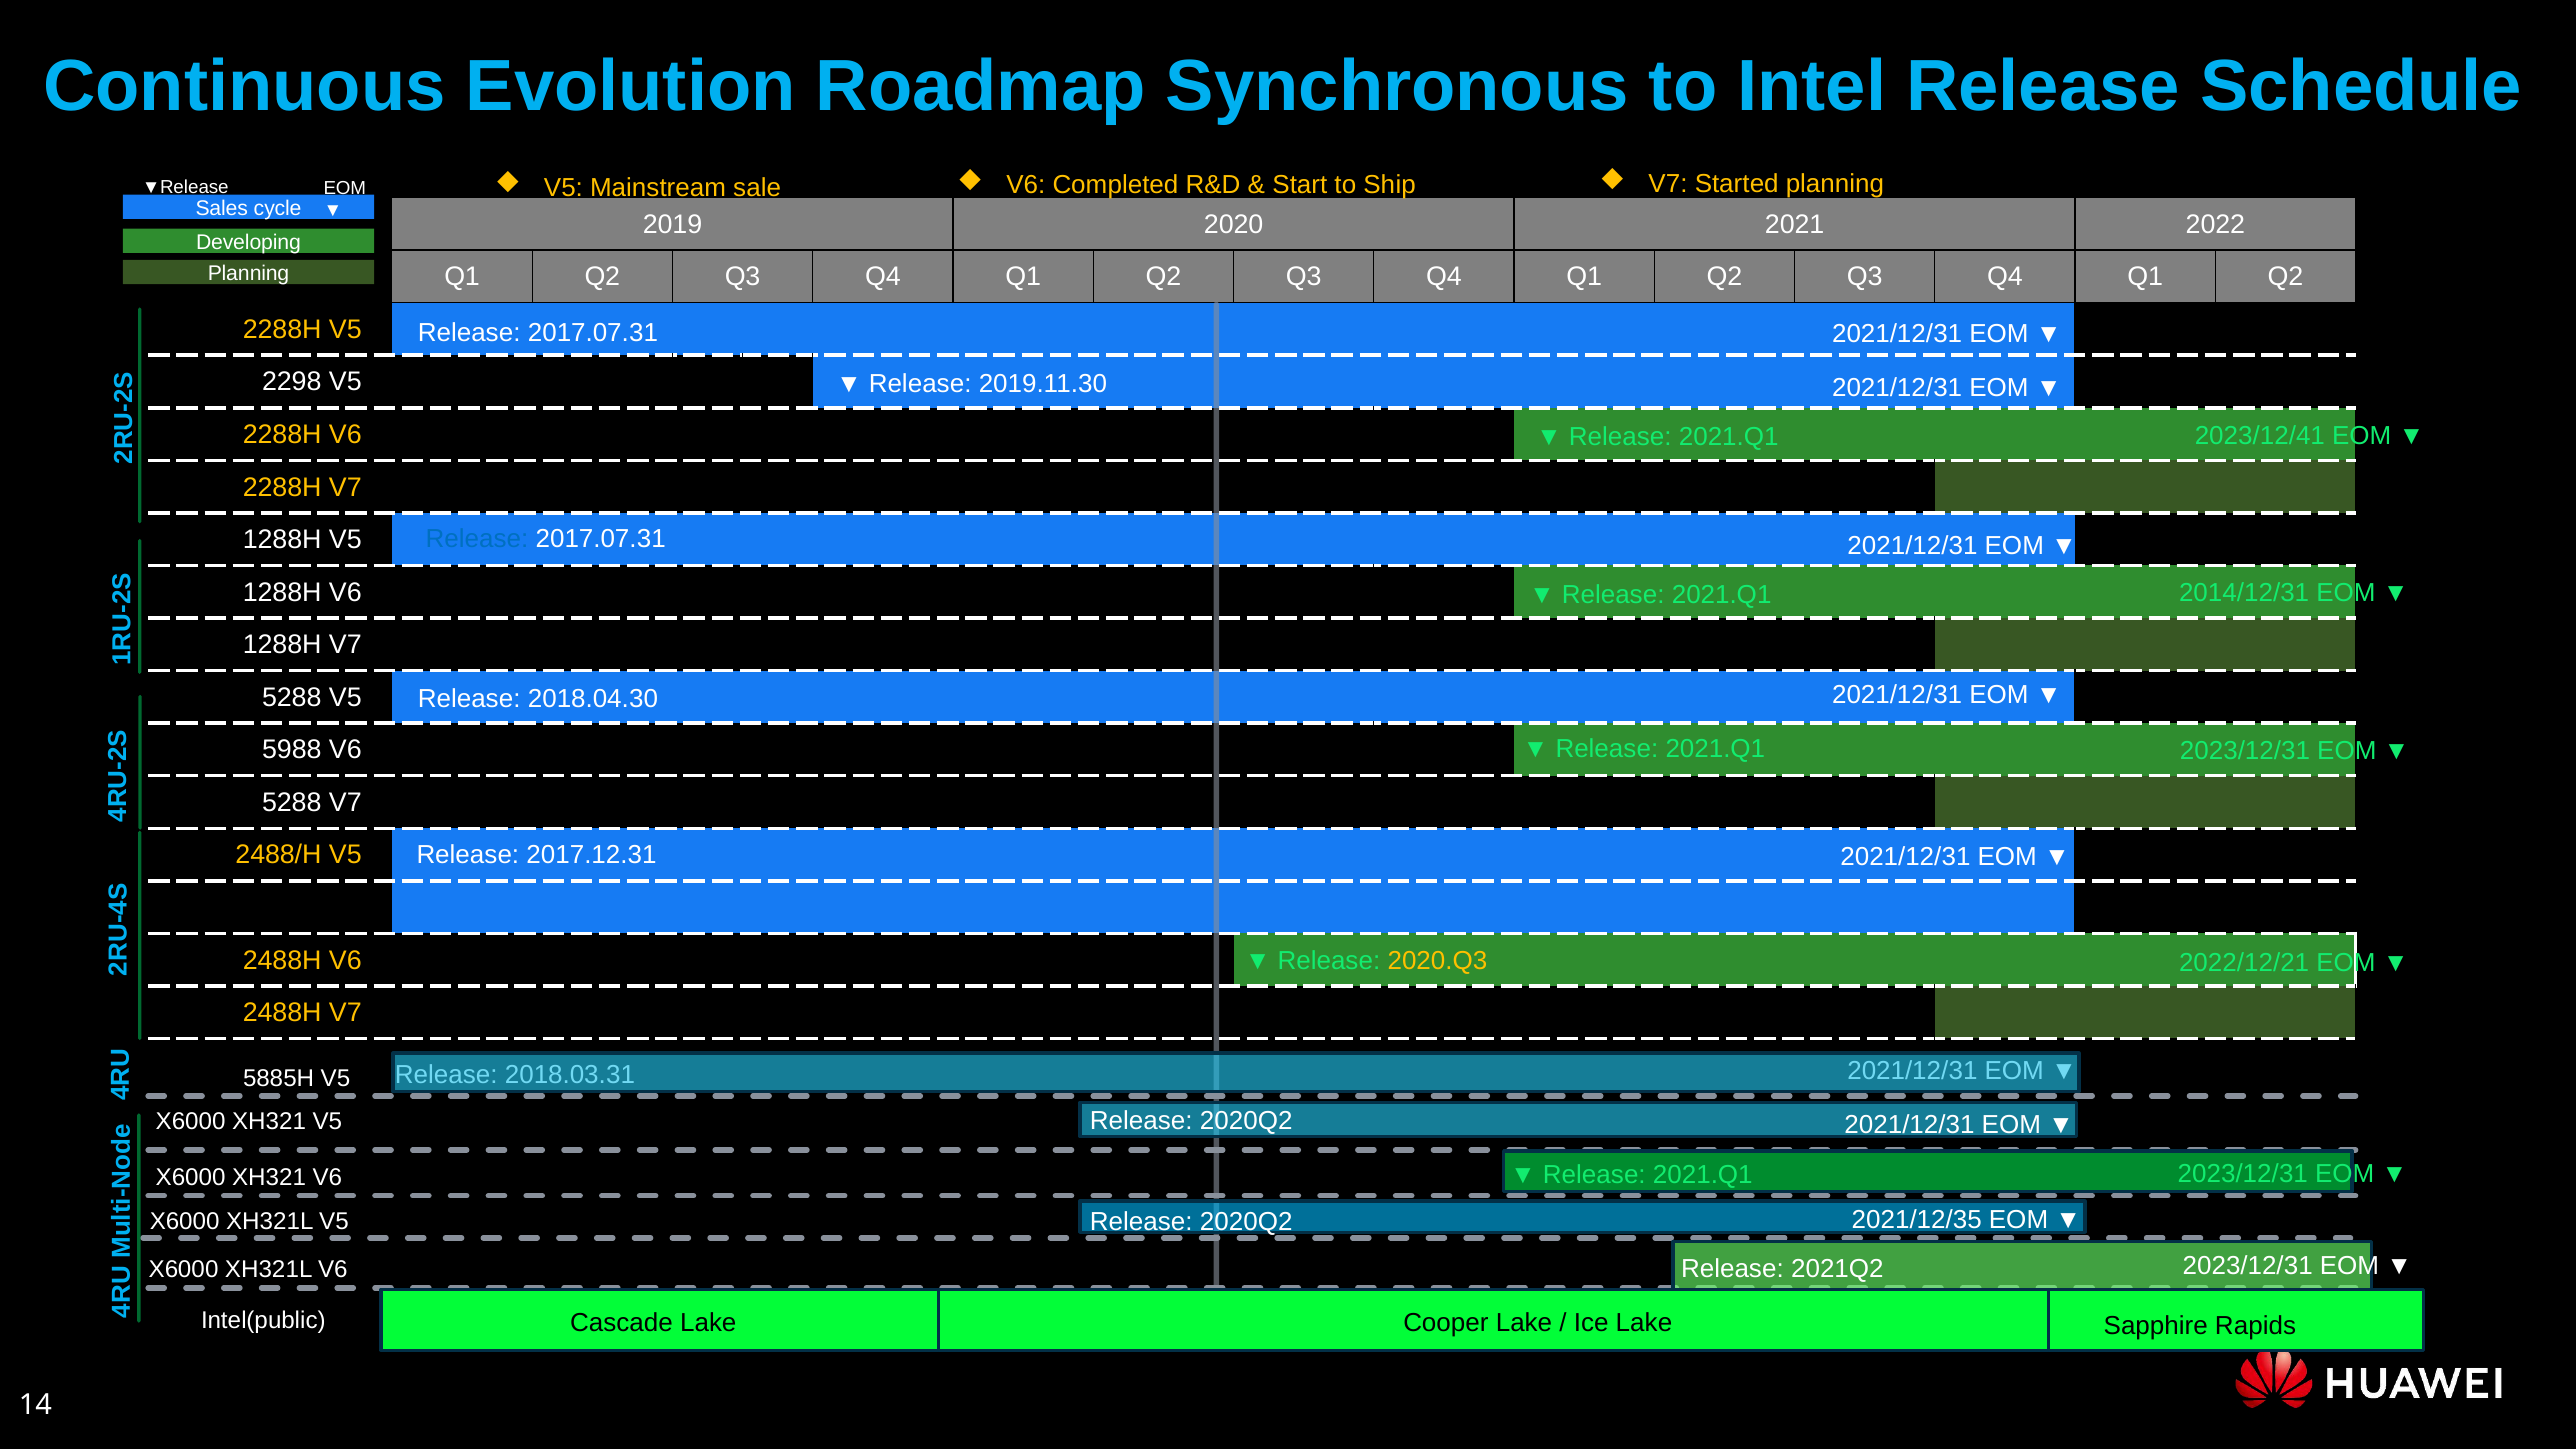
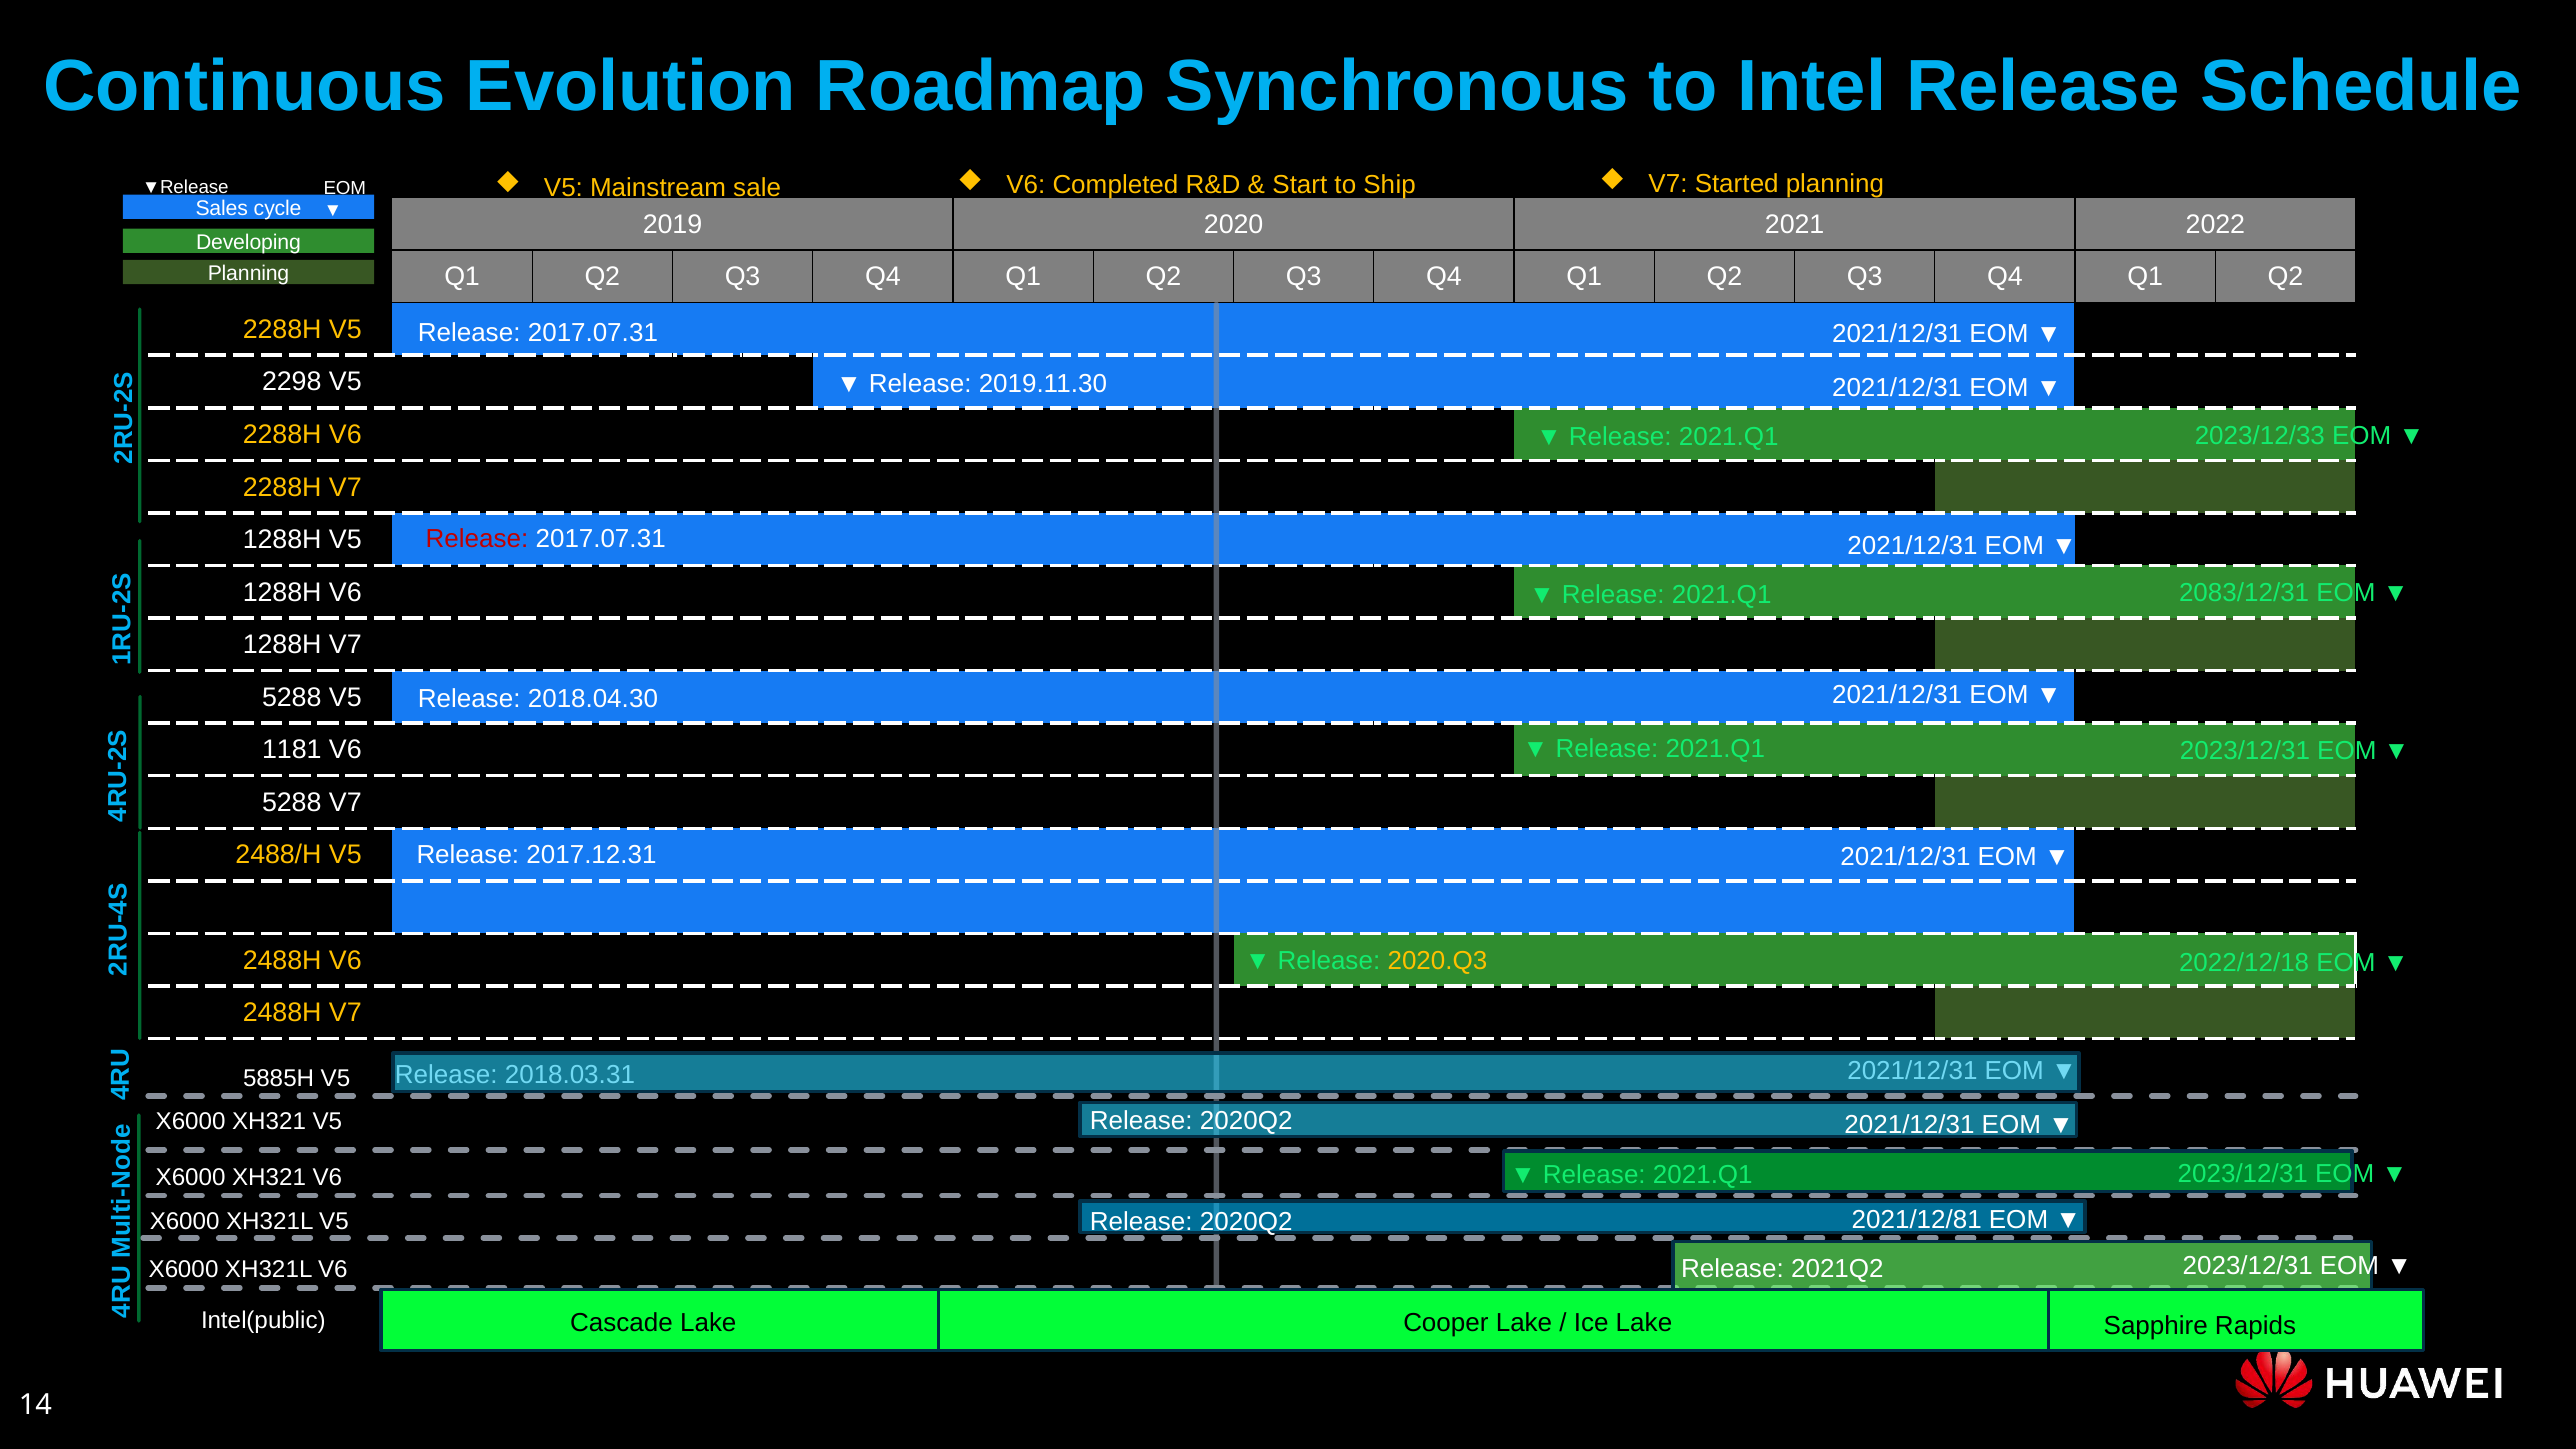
2023/12/41: 2023/12/41 -> 2023/12/33 (2260, 436)
Release colour: blue -> red (477, 539)
2014/12/31: 2014/12/31 -> 2083/12/31 (2244, 593)
5988: 5988 -> 1181 (292, 750)
2022/12/21: 2022/12/21 -> 2022/12/18 (2244, 963)
2021/12/35: 2021/12/35 -> 2021/12/81 (1917, 1220)
